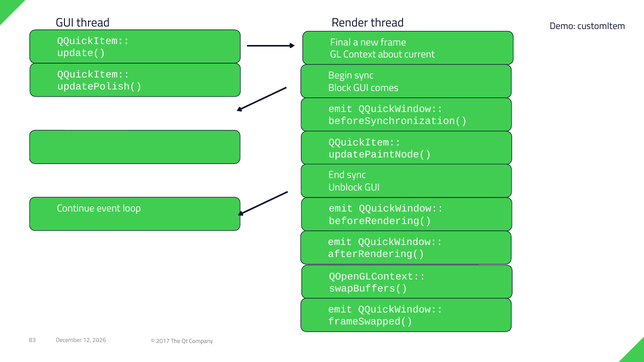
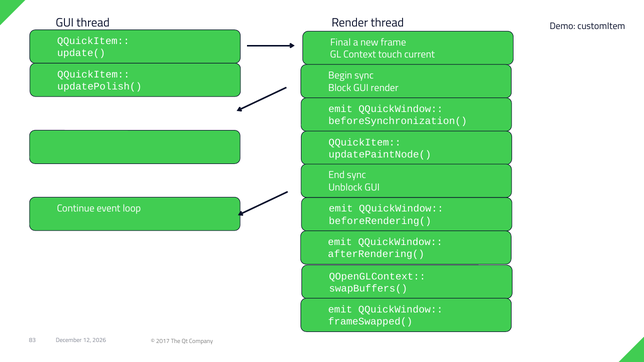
about: about -> touch (390, 54)
GUI comes: comes -> render (385, 88)
